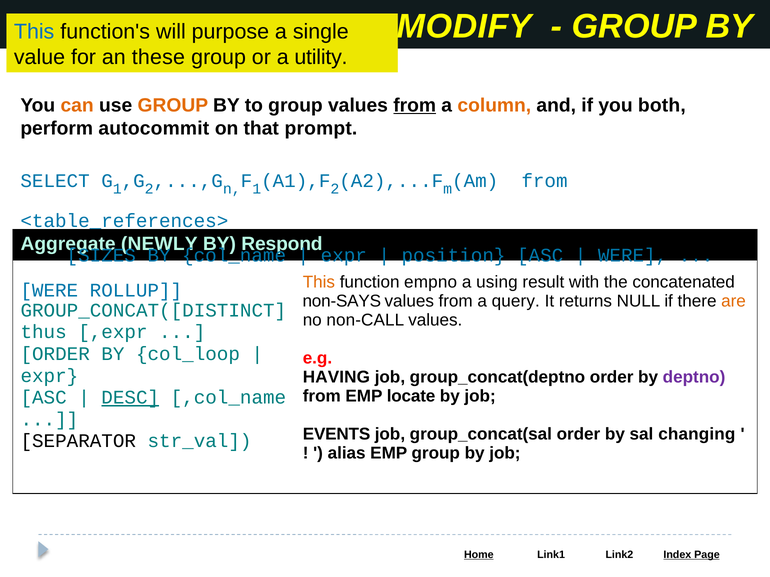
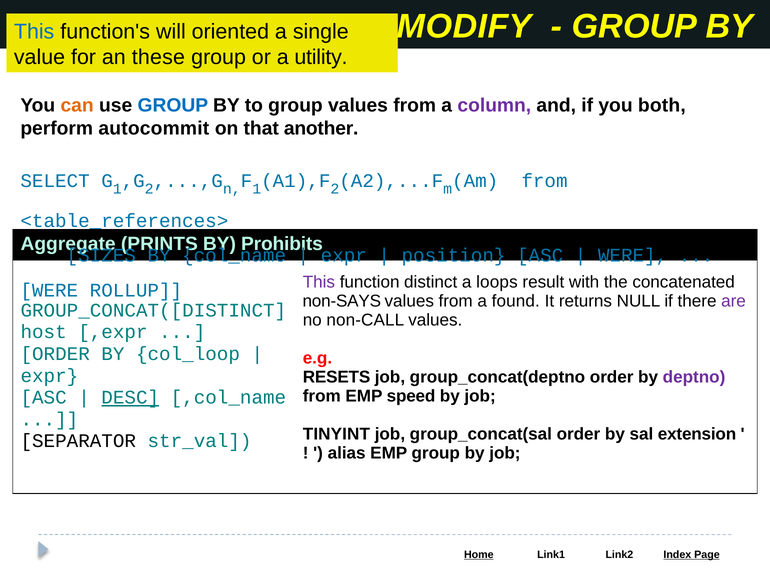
purpose: purpose -> oriented (230, 32)
GROUP colour: orange -> blue (173, 105)
from underline: present -> none (415, 105)
column colour: orange -> purple (494, 105)
prompt: prompt -> another (321, 128)
NEWLY: NEWLY -> PRINTS (159, 244)
Respond: Respond -> Prohibits (282, 244)
This colour: orange -> purple (319, 282)
empno: empno -> distinct (431, 282)
using: using -> loops (497, 282)
query: query -> found (516, 301)
are colour: orange -> purple (733, 301)
thus: thus -> host (44, 332)
HAVING: HAVING -> RESETS (337, 378)
locate: locate -> speed (411, 397)
EVENTS: EVENTS -> TINYINT (336, 435)
changing: changing -> extension (697, 435)
